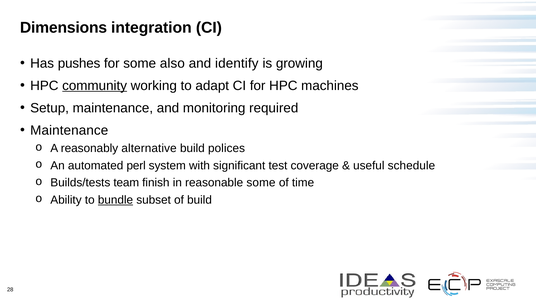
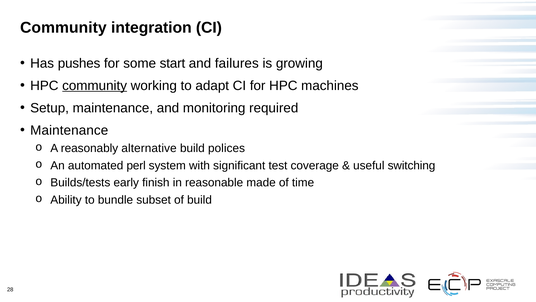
Dimensions: Dimensions -> Community (63, 28)
also: also -> start (172, 63)
identify: identify -> failures (237, 63)
schedule: schedule -> switching (412, 165)
team: team -> early (126, 182)
reasonable some: some -> made (261, 182)
bundle underline: present -> none (115, 200)
